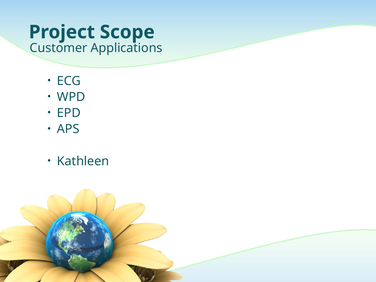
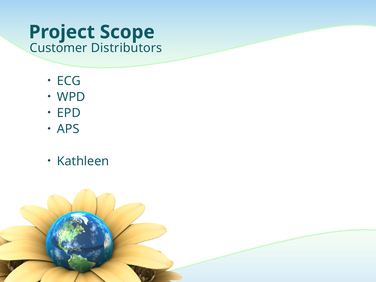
Applications: Applications -> Distributors (127, 48)
